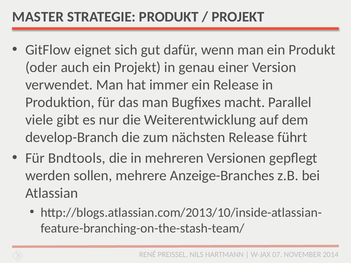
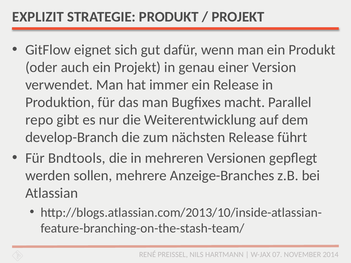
MASTER: MASTER -> EXPLIZIT (38, 17)
viele: viele -> repo (39, 120)
